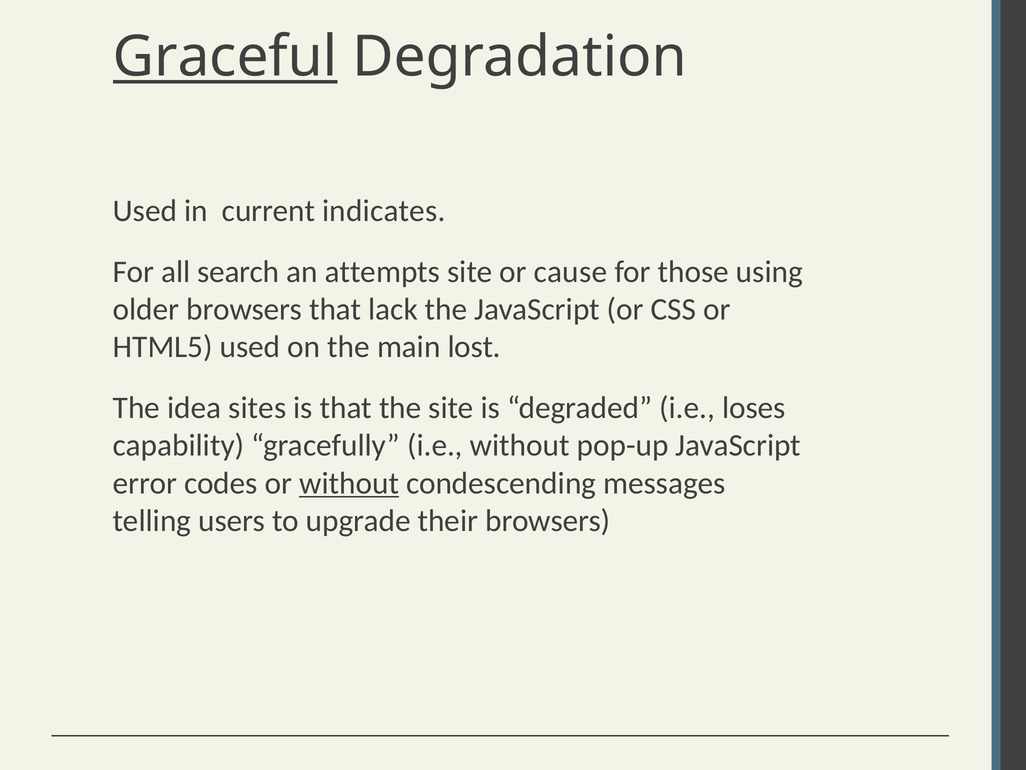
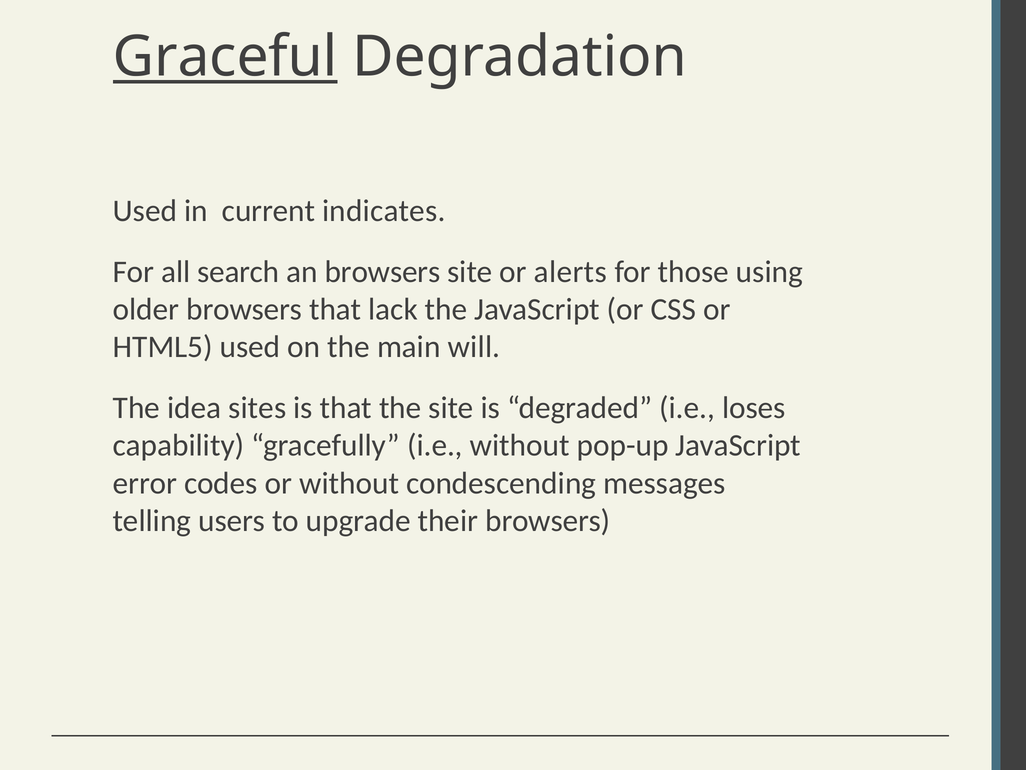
an attempts: attempts -> browsers (382, 272)
cause: cause -> alerts (570, 272)
lost: lost -> will (474, 347)
without underline: present -> none (349, 483)
